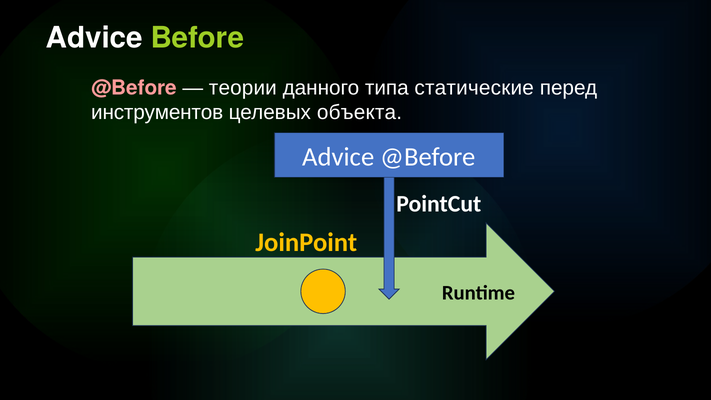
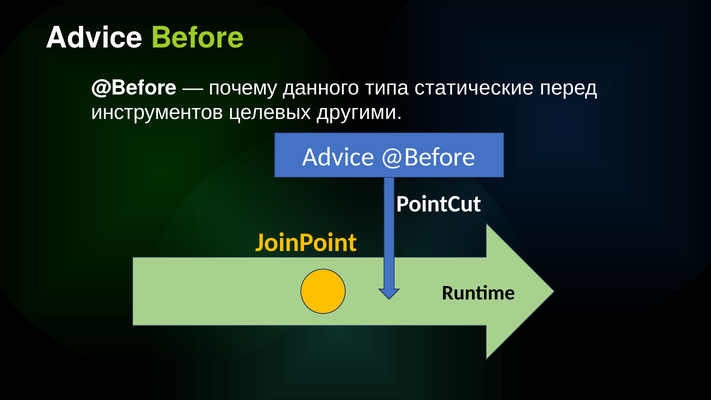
@Before colour: pink -> white (134, 88)
теории: теории -> почему (243, 88)
объекта: объекта -> другими (360, 113)
